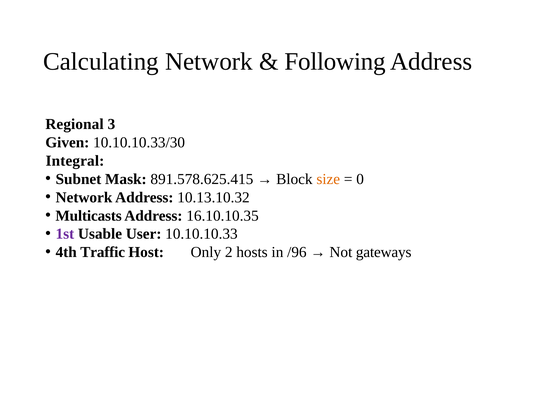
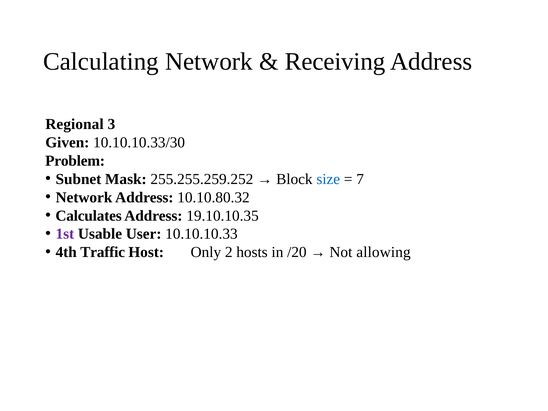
Following: Following -> Receiving (335, 61)
Integral: Integral -> Problem (75, 161)
891.578.625.415: 891.578.625.415 -> 255.255.259.252 (202, 179)
size colour: orange -> blue (328, 179)
0: 0 -> 7 (360, 179)
10.13.10.32: 10.13.10.32 -> 10.10.80.32 (214, 197)
Multicasts: Multicasts -> Calculates (89, 216)
16.10.10.35: 16.10.10.35 -> 19.10.10.35 (223, 216)
/96: /96 -> /20 (297, 252)
gateways: gateways -> allowing (384, 252)
